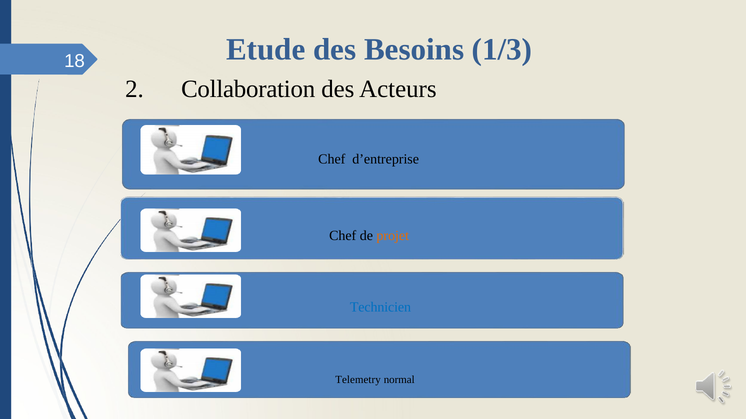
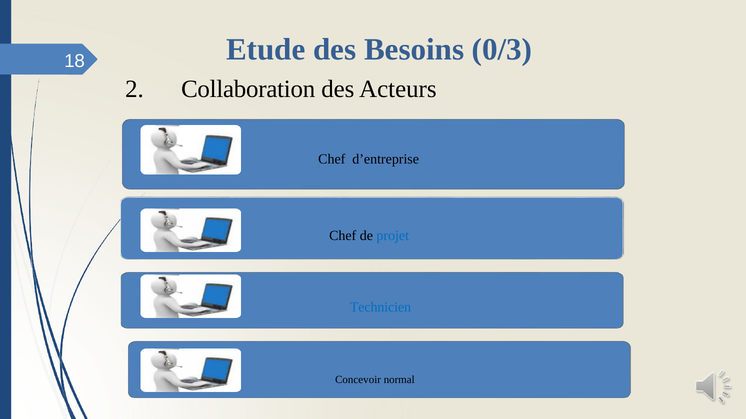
1/3: 1/3 -> 0/3 (502, 50)
projet colour: orange -> blue (393, 236)
Telemetry: Telemetry -> Concevoir (358, 380)
